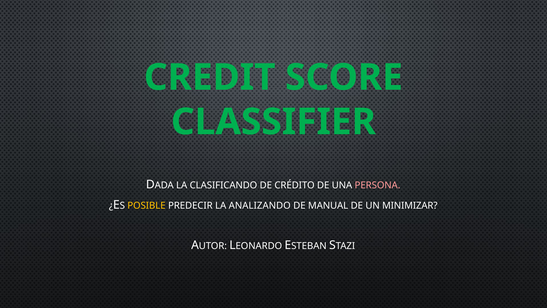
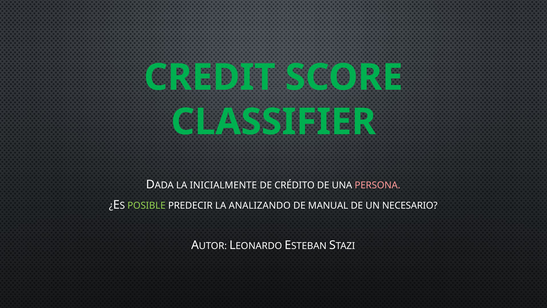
CLASIFICANDO: CLASIFICANDO -> INICIALMENTE (223, 185)
POSIBLE colour: yellow -> light green (146, 205)
MINIMIZAR: MINIMIZAR -> NECESARIO (410, 205)
